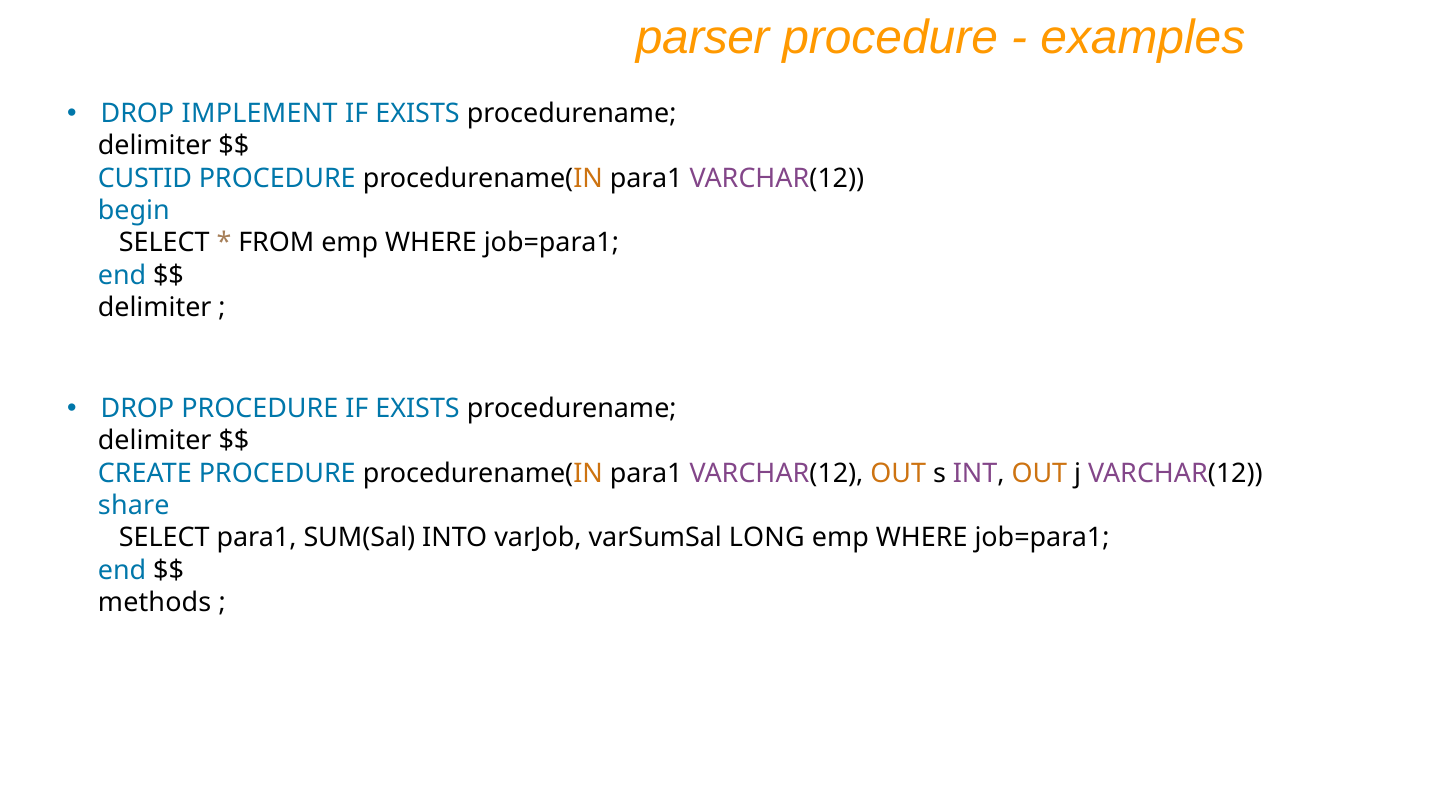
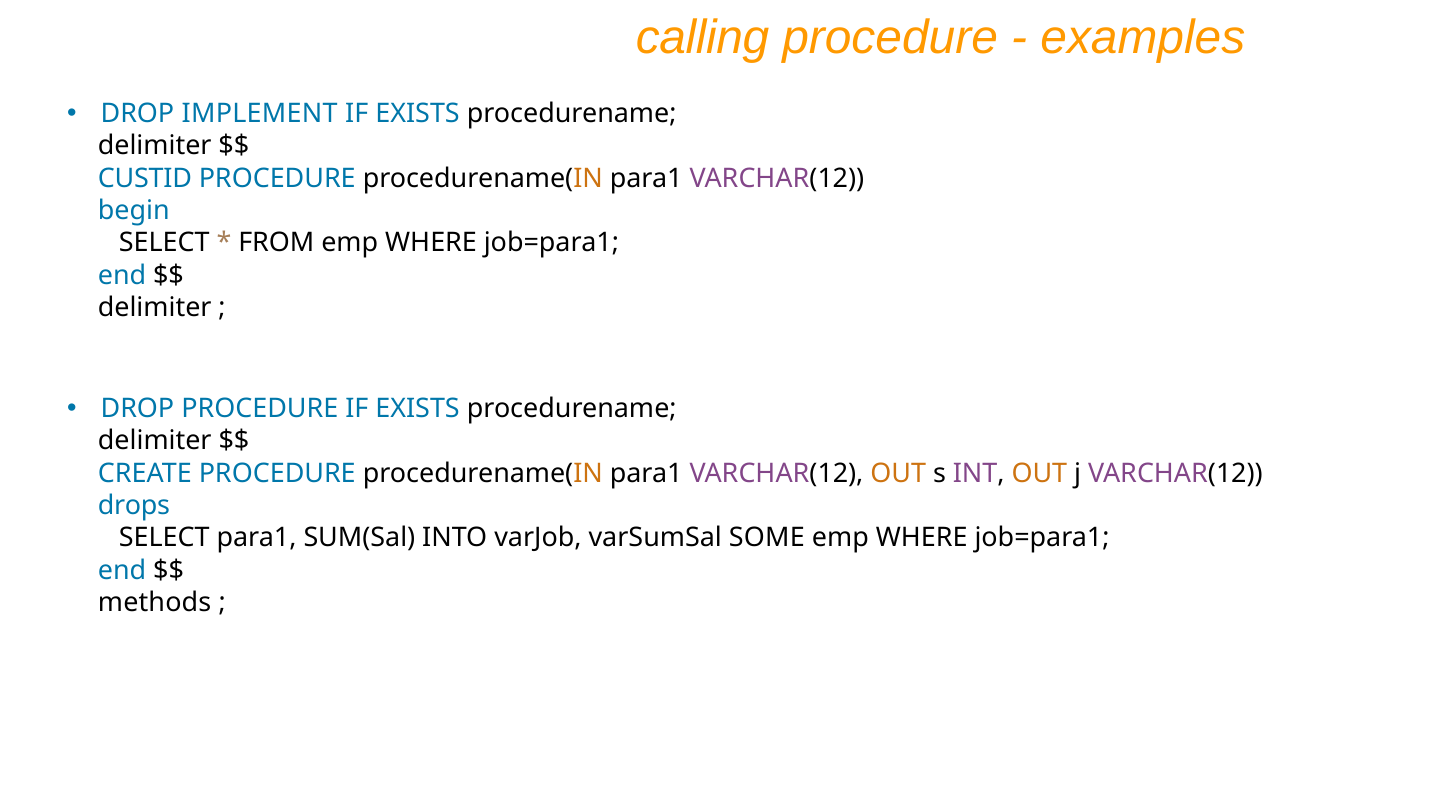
parser: parser -> calling (703, 37)
share: share -> drops (134, 505)
LONG: LONG -> SOME (767, 538)
